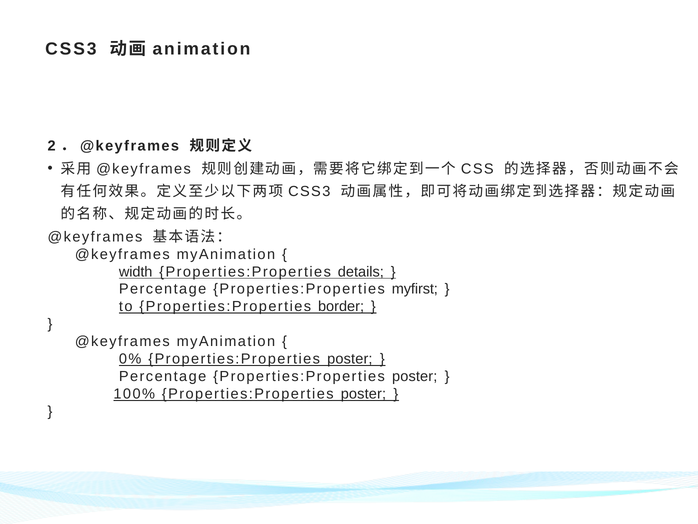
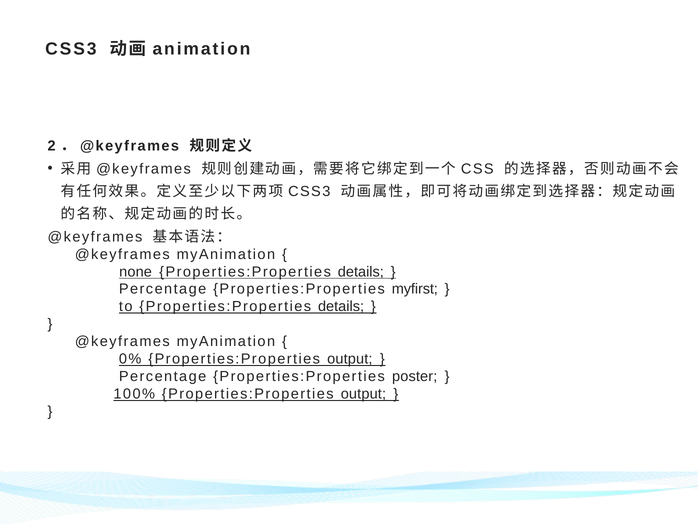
width: width -> none (136, 271)
to Properties:Properties border: border -> details (341, 306)
0% Properties:Properties poster: poster -> output (350, 359)
100% Properties:Properties poster: poster -> output (363, 394)
